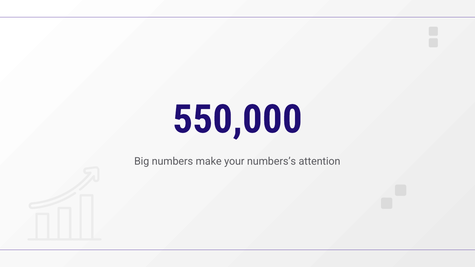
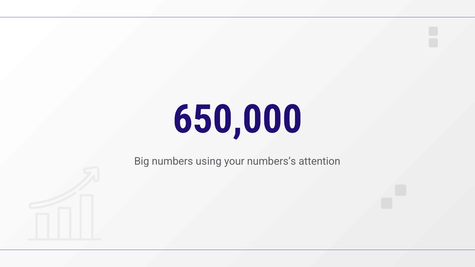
550,000: 550,000 -> 650,000 (237, 120)
make: make -> using (209, 161)
